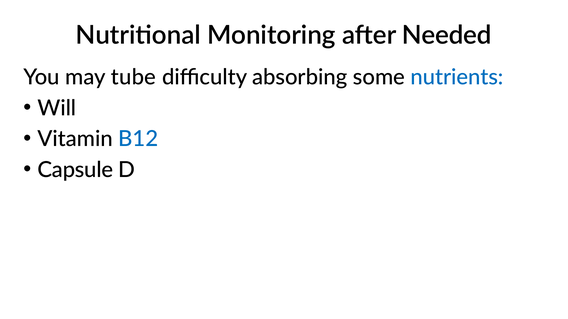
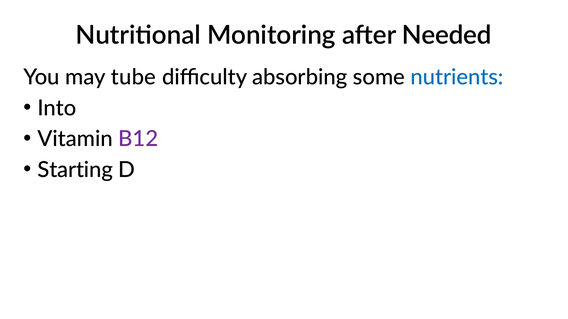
Will: Will -> Into (57, 108)
B12 colour: blue -> purple (138, 139)
Capsule: Capsule -> Starting (75, 170)
